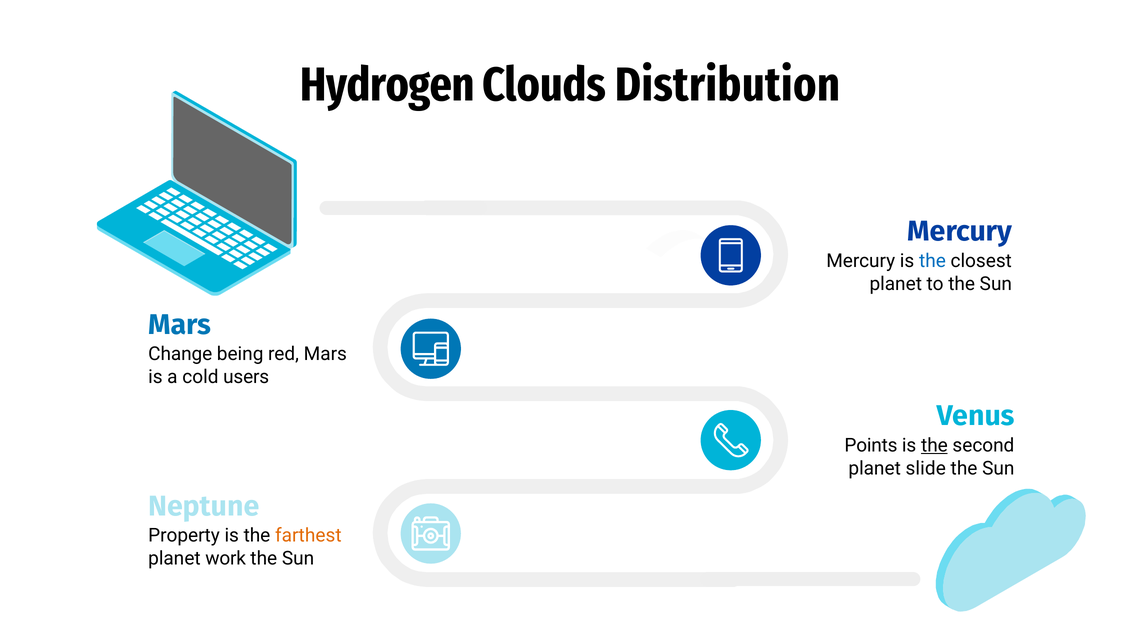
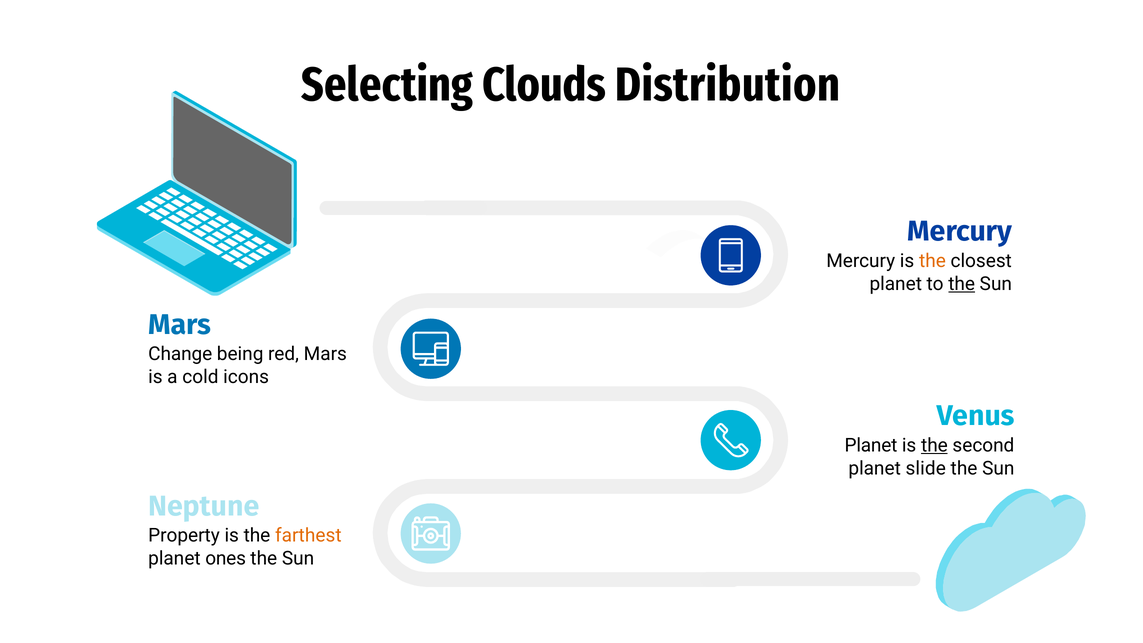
Hydrogen: Hydrogen -> Selecting (387, 85)
the colour: blue -> orange (932, 261)
the underline: none -> present (962, 284)
users: users -> icons (246, 377)
Points: Points -> Planet (871, 445)
work: work -> ones (226, 558)
